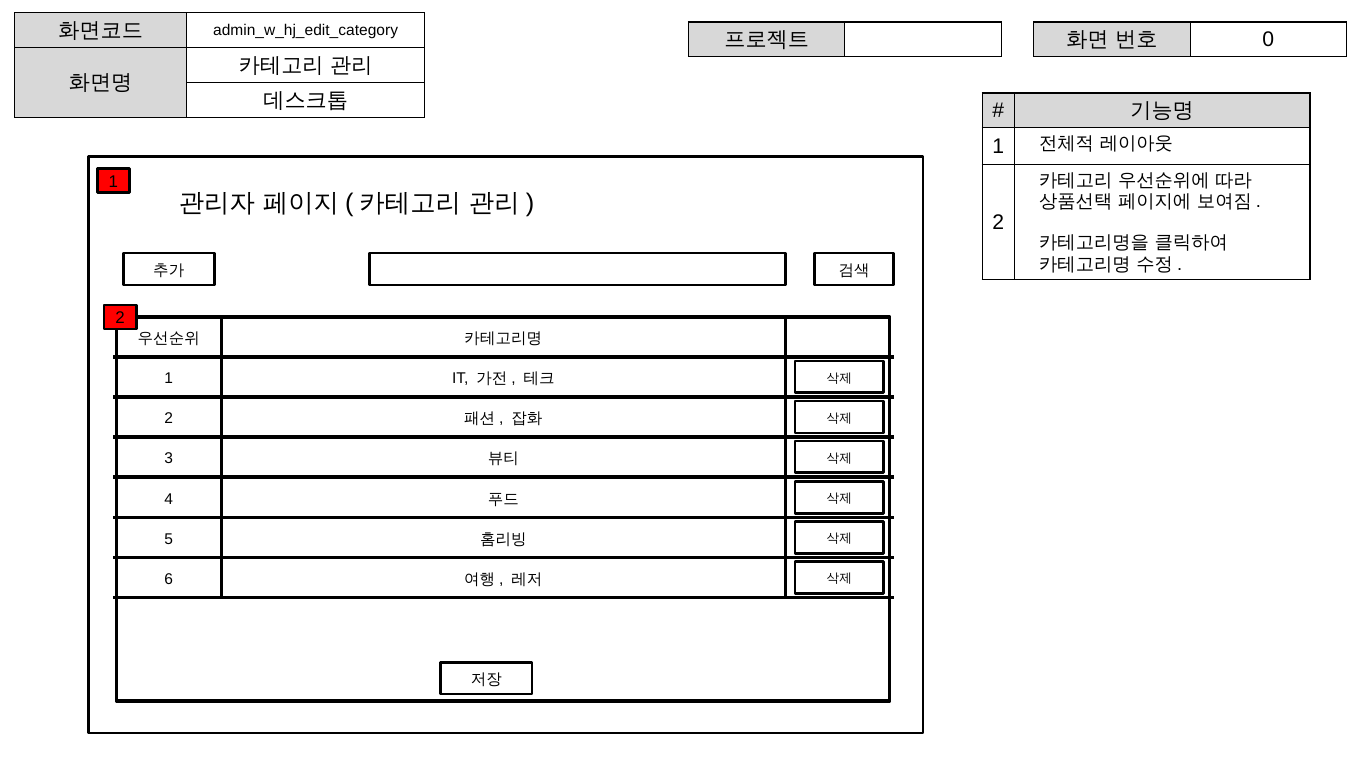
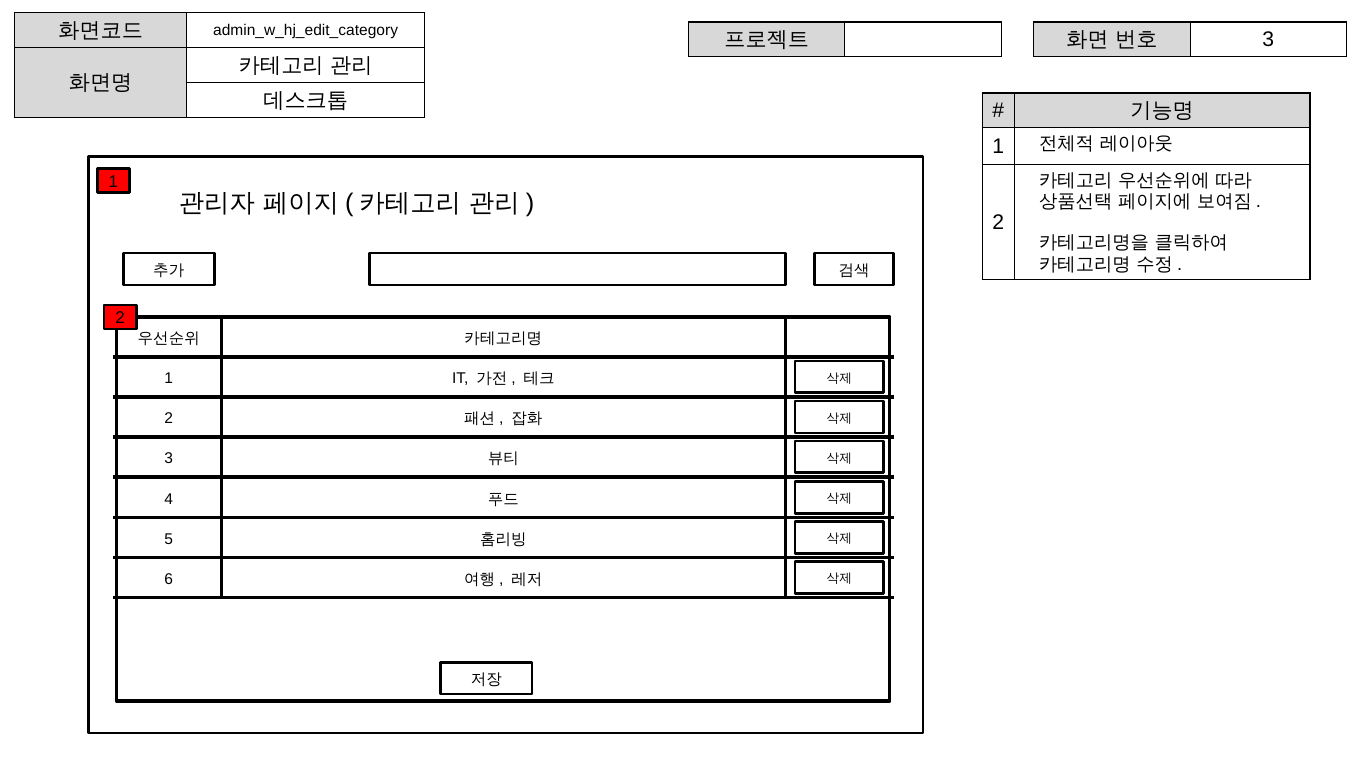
0: 0 -> 3 (1268, 40)
